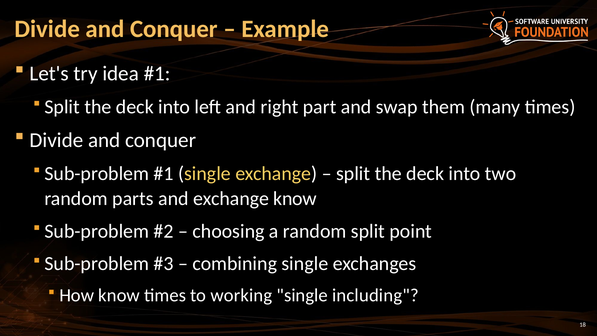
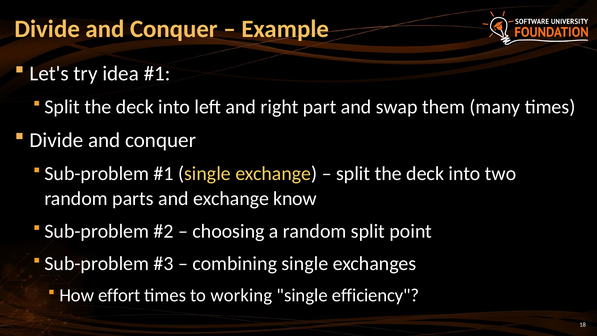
How know: know -> effort (119, 295)
including: including -> efficiency (376, 295)
